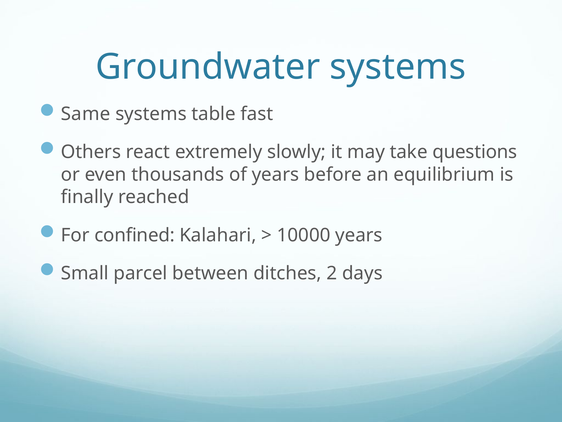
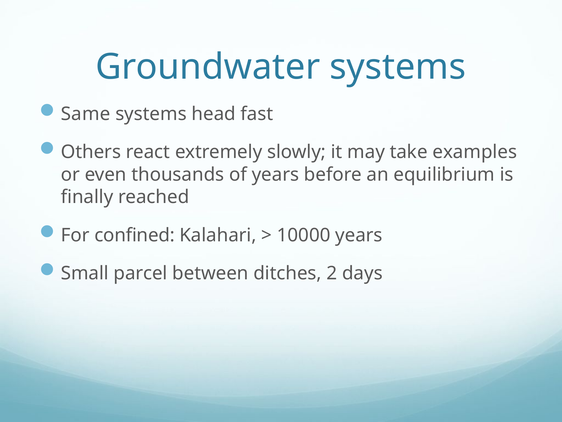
table: table -> head (214, 114)
questions: questions -> examples (475, 152)
